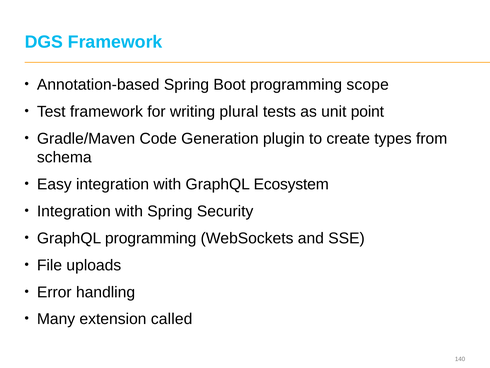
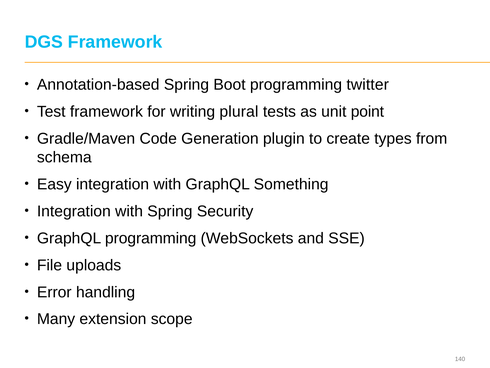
scope: scope -> twitter (368, 84)
Ecosystem: Ecosystem -> Something (291, 184)
called: called -> scope (172, 319)
